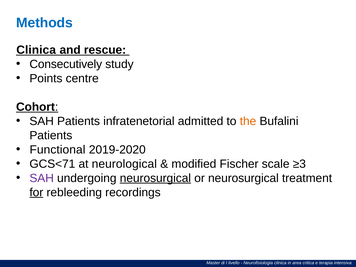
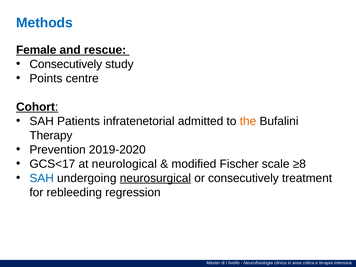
Clinica: Clinica -> Female (36, 50)
Patients: Patients -> Therapy (51, 135)
Functional: Functional -> Prevention (58, 150)
GCS<71: GCS<71 -> GCS<17 (52, 164)
≥3: ≥3 -> ≥8 (299, 164)
SAH colour: purple -> blue (42, 178)
or neurosurgical: neurosurgical -> consecutively (243, 178)
for underline: present -> none (36, 192)
recordings: recordings -> regression (133, 192)
